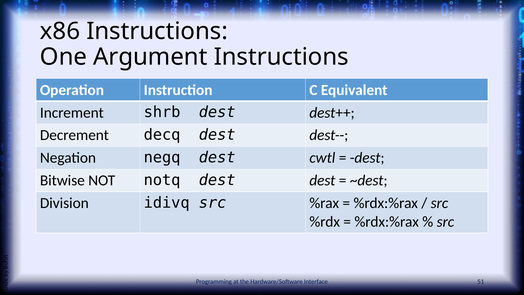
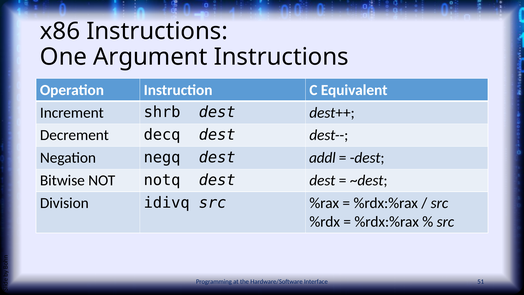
cwtl: cwtl -> addl (322, 158)
